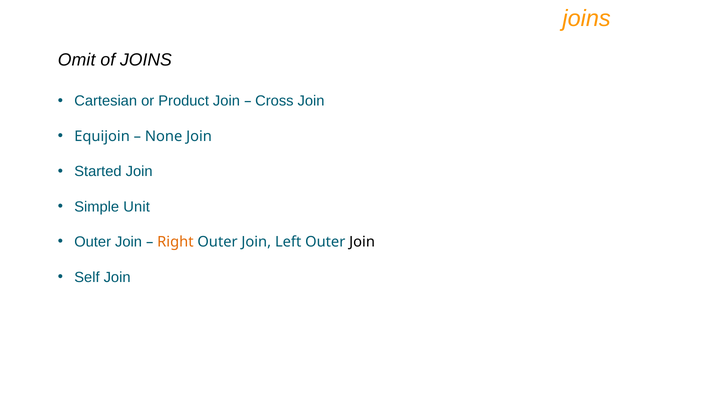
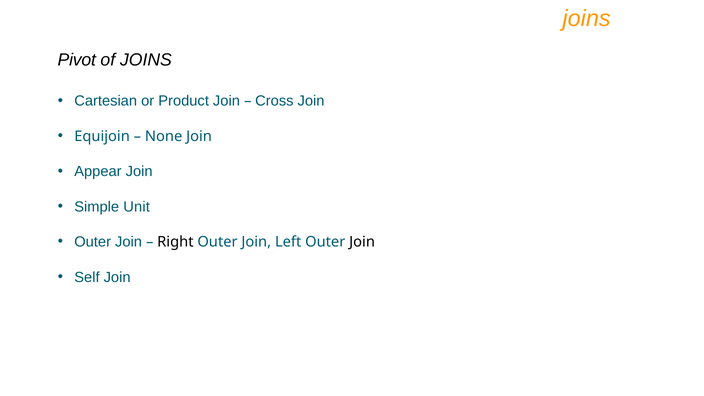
Omit: Omit -> Pivot (77, 60)
Started: Started -> Appear (98, 172)
Right colour: orange -> black (175, 242)
